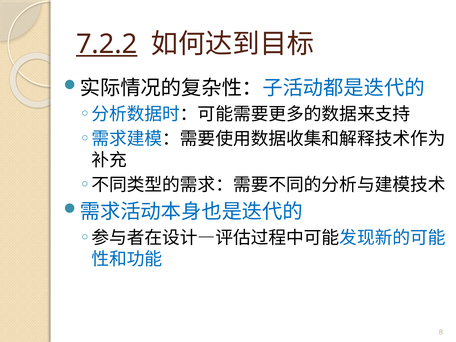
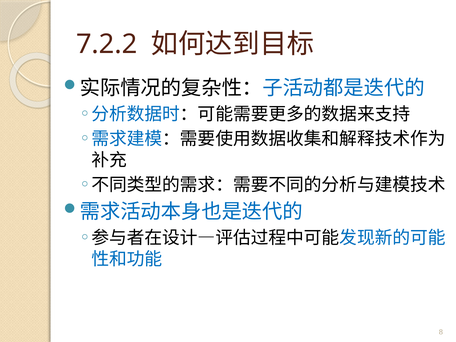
7.2.2 underline: present -> none (107, 44)
